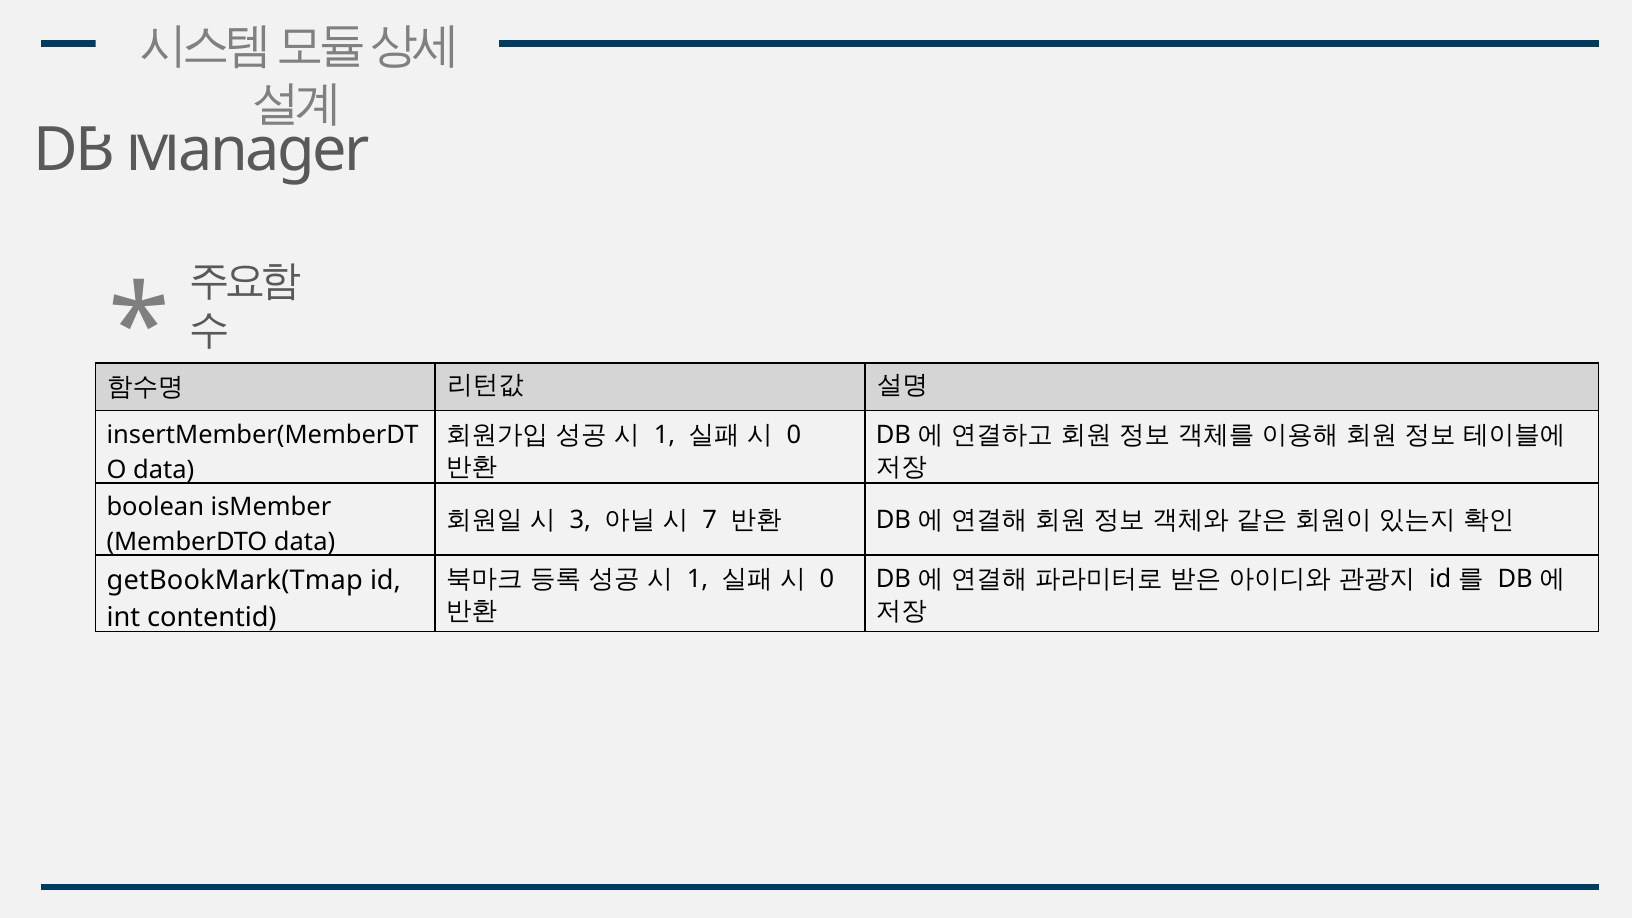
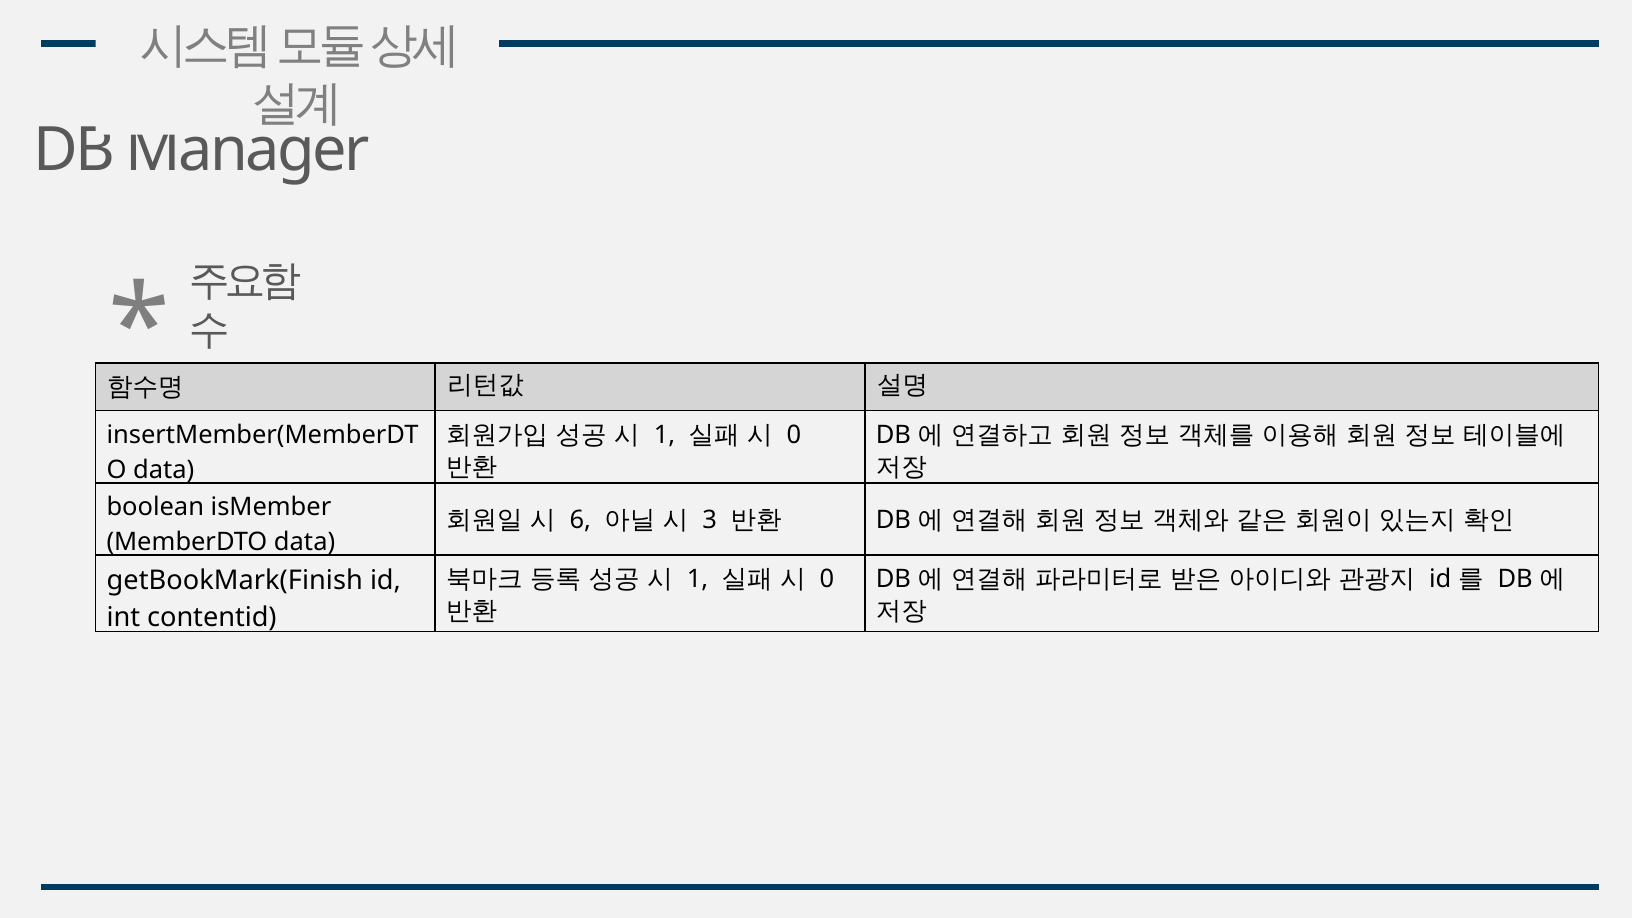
3: 3 -> 6 (580, 520)
7: 7 -> 3 (710, 520)
getBookMark(Tmap: getBookMark(Tmap -> getBookMark(Finish (235, 581)
